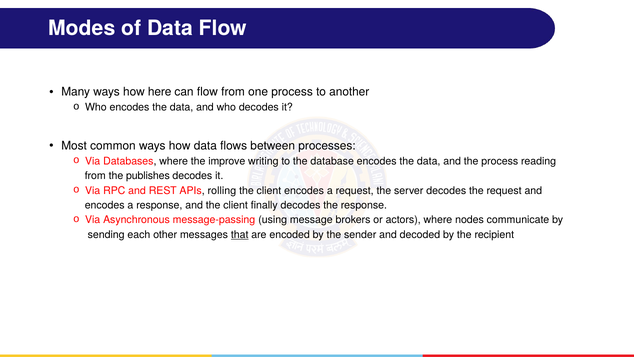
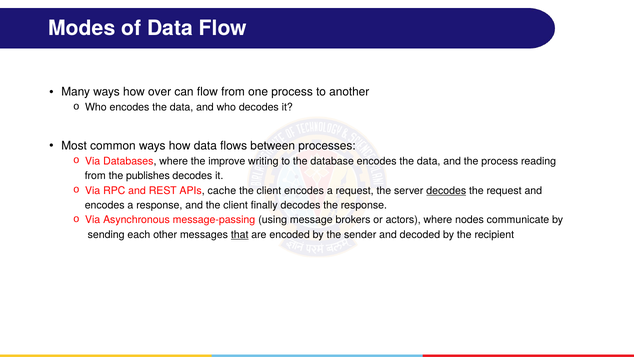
here: here -> over (160, 92)
rolling: rolling -> cache (222, 190)
decodes underline: none -> present (446, 190)
